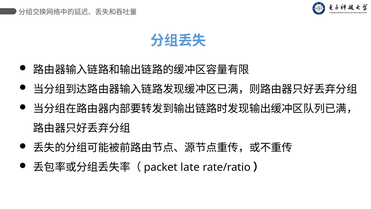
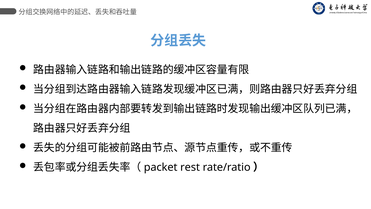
late: late -> rest (190, 167)
